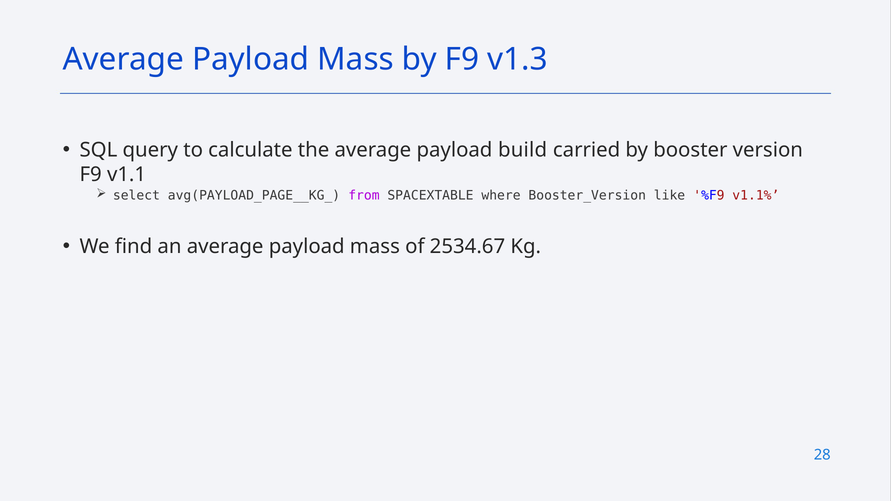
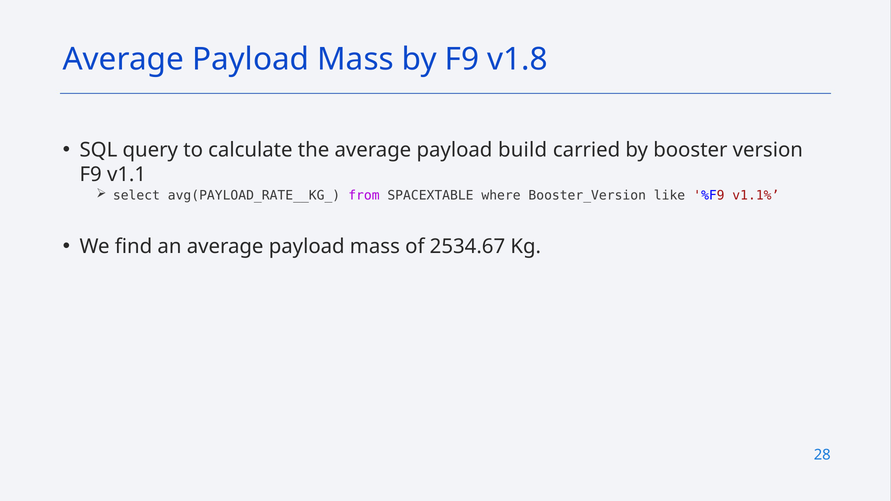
v1.3: v1.3 -> v1.8 (518, 60)
avg(PAYLOAD_PAGE__KG_: avg(PAYLOAD_PAGE__KG_ -> avg(PAYLOAD_RATE__KG_ (254, 196)
